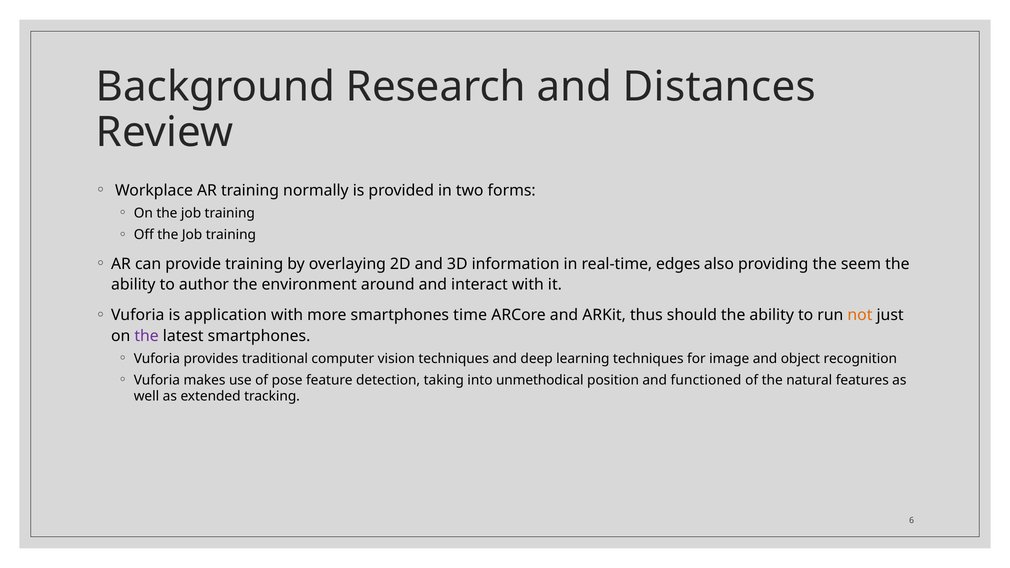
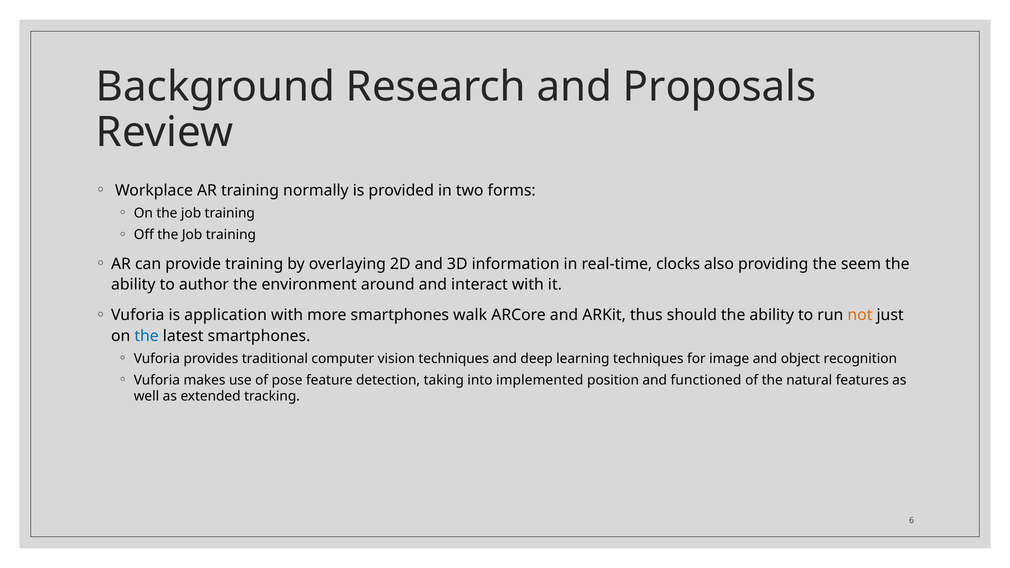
Distances: Distances -> Proposals (720, 87)
edges: edges -> clocks (678, 264)
time: time -> walk (470, 315)
the colour: purple -> blue (147, 336)
unmethodical: unmethodical -> implemented (540, 380)
